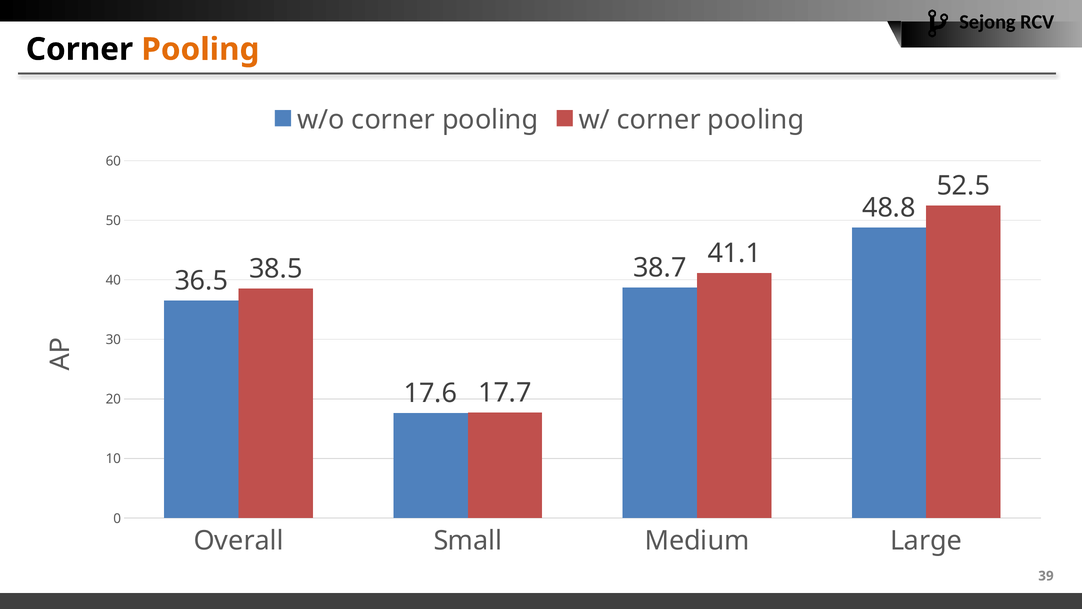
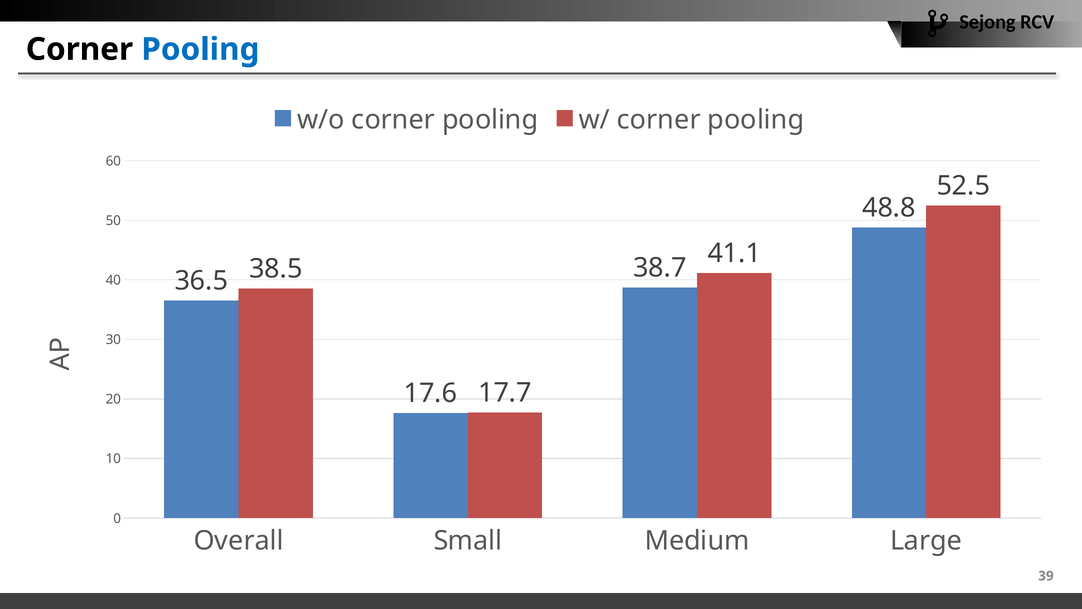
Pooling colour: orange -> blue (200, 49)
